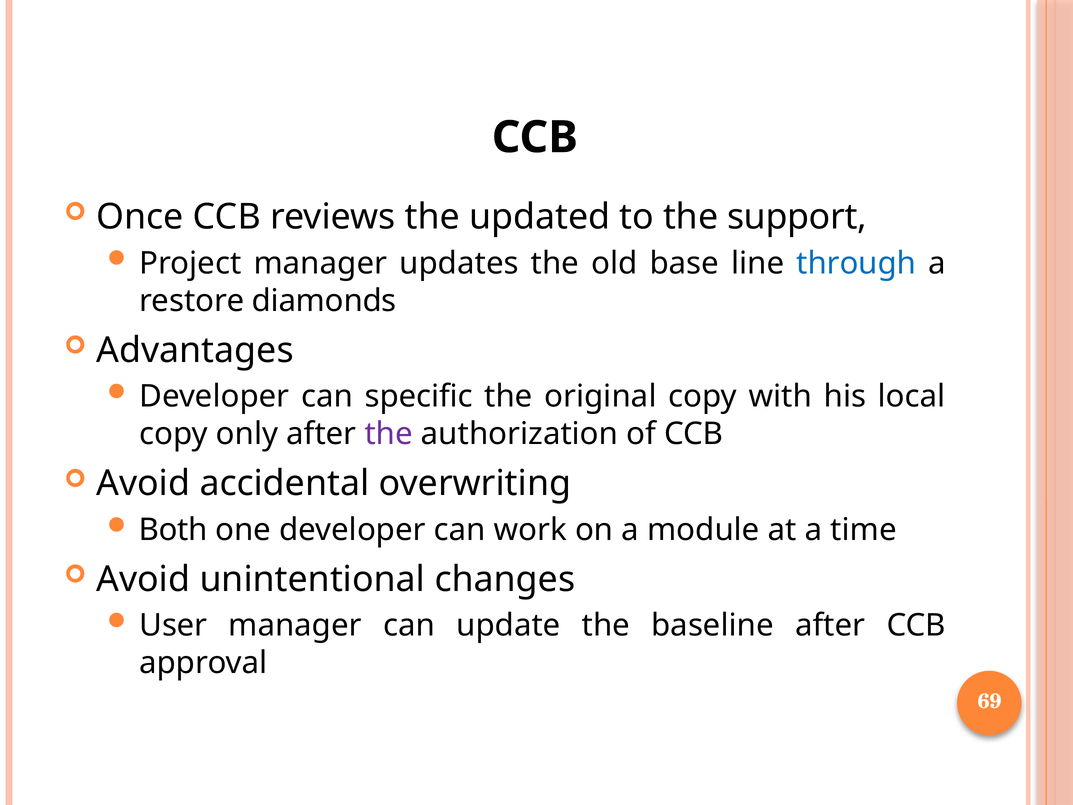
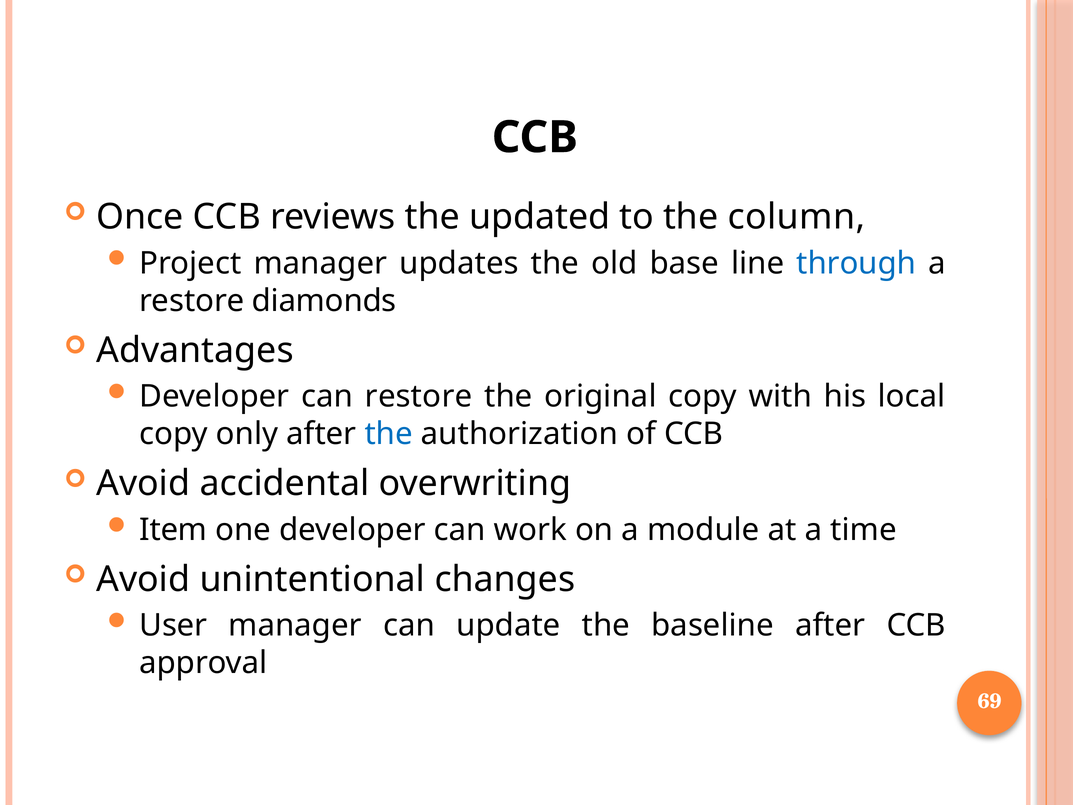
support: support -> column (797, 217)
can specific: specific -> restore (419, 396)
the colour: purple -> blue (389, 434)
Both: Both -> Item (173, 530)
